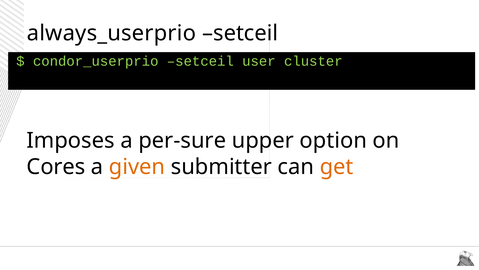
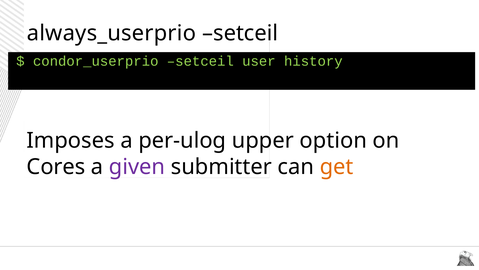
cluster: cluster -> history (313, 61)
per-sure: per-sure -> per-ulog (182, 140)
given colour: orange -> purple (137, 166)
